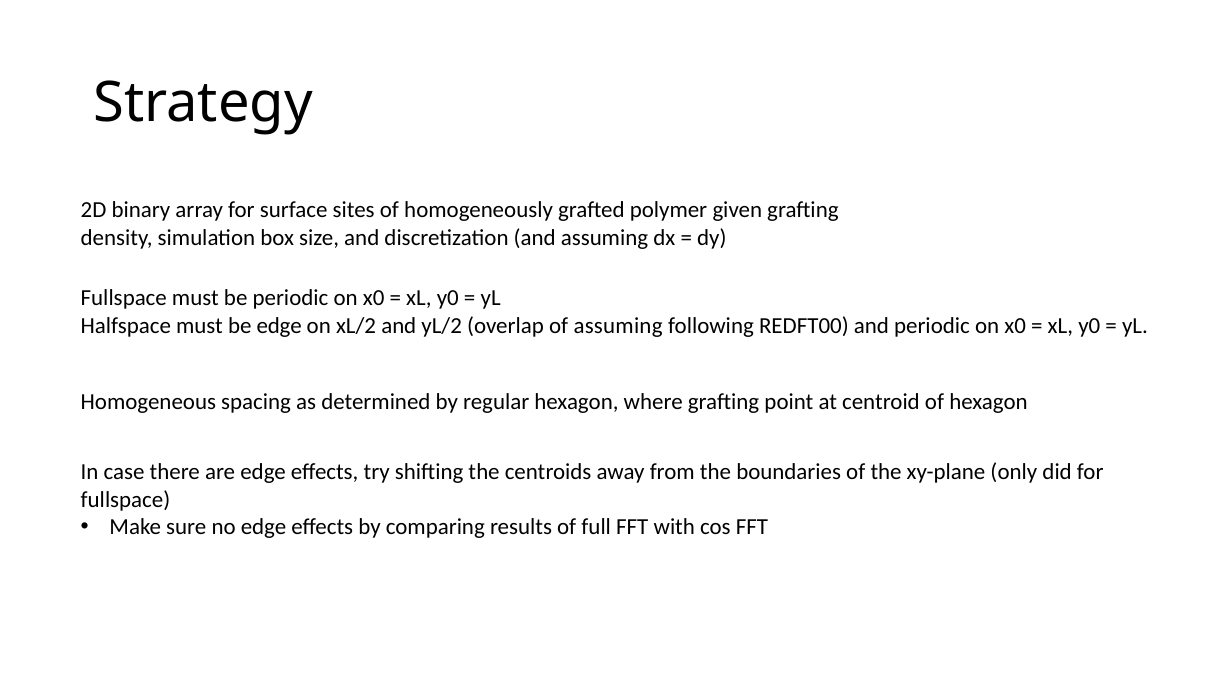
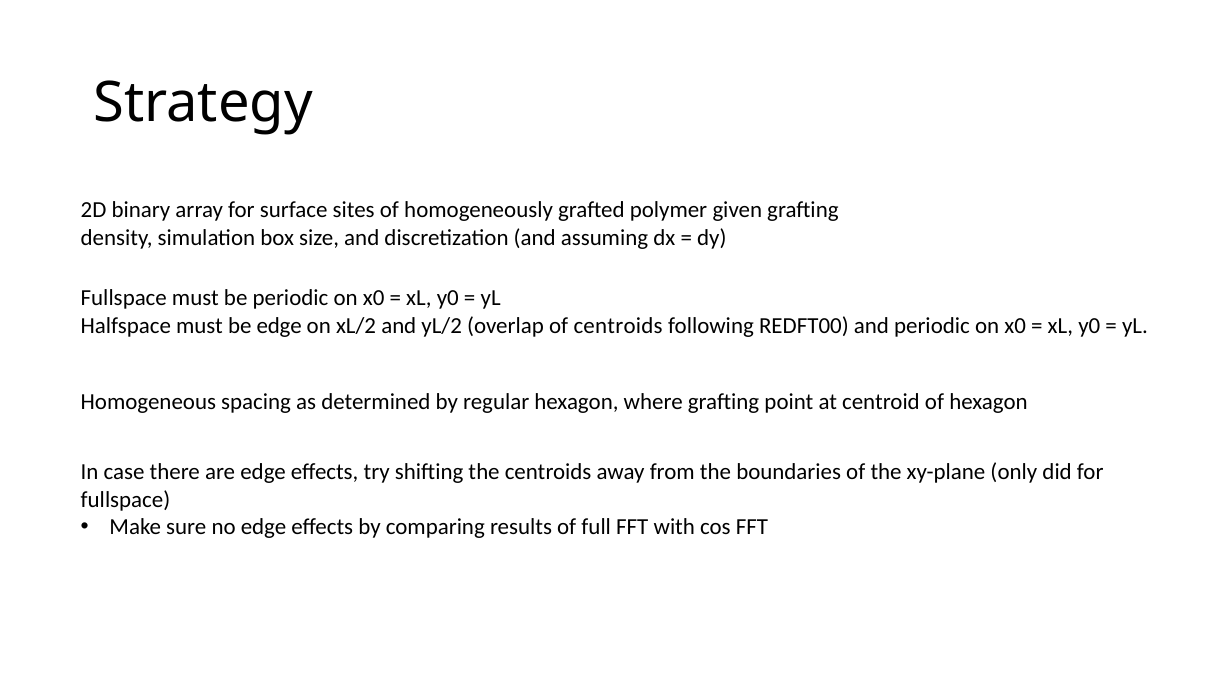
of assuming: assuming -> centroids (618, 326)
